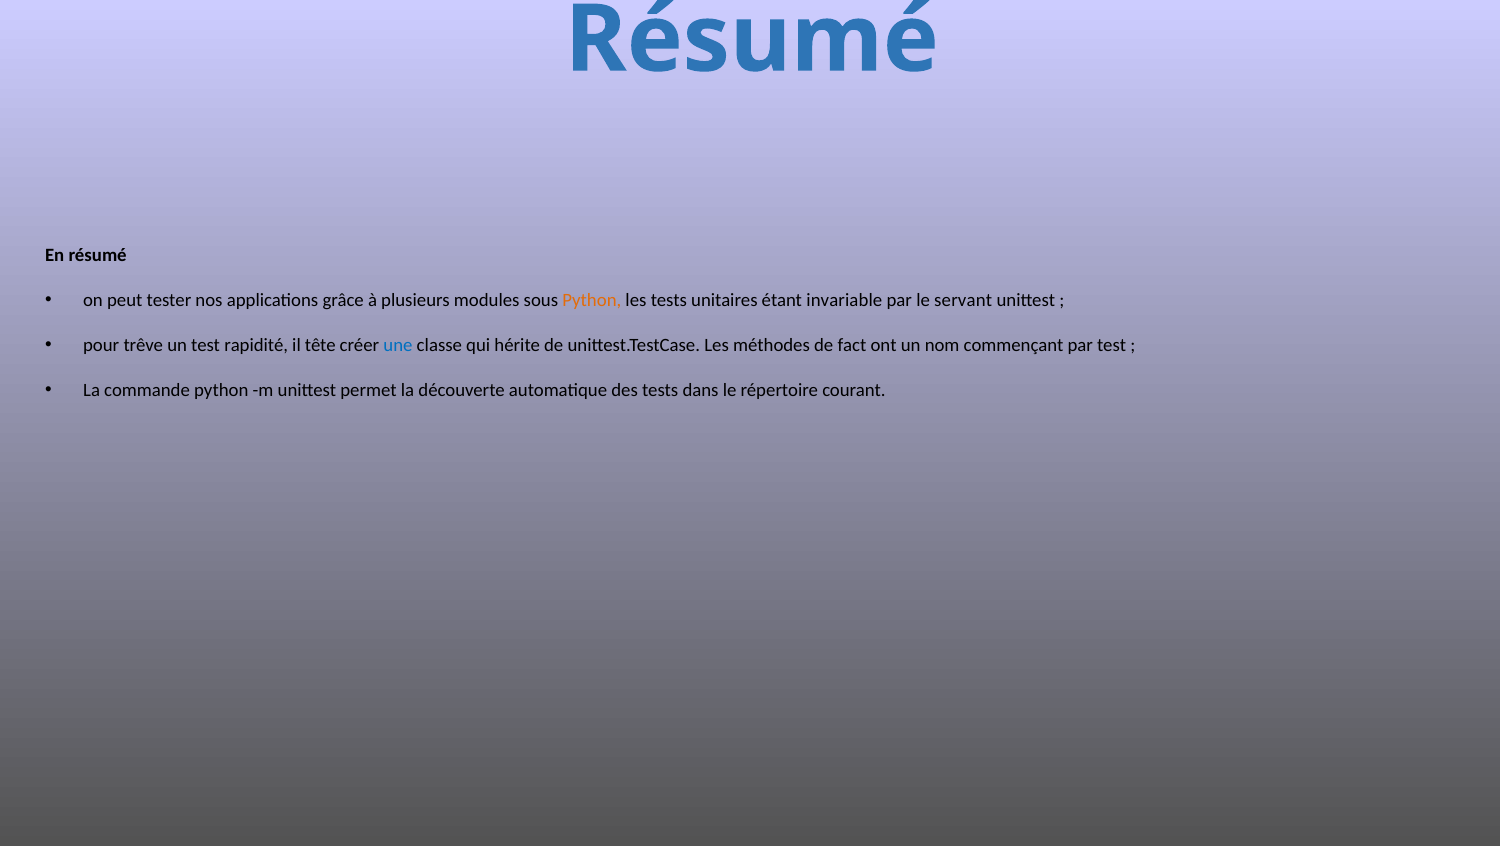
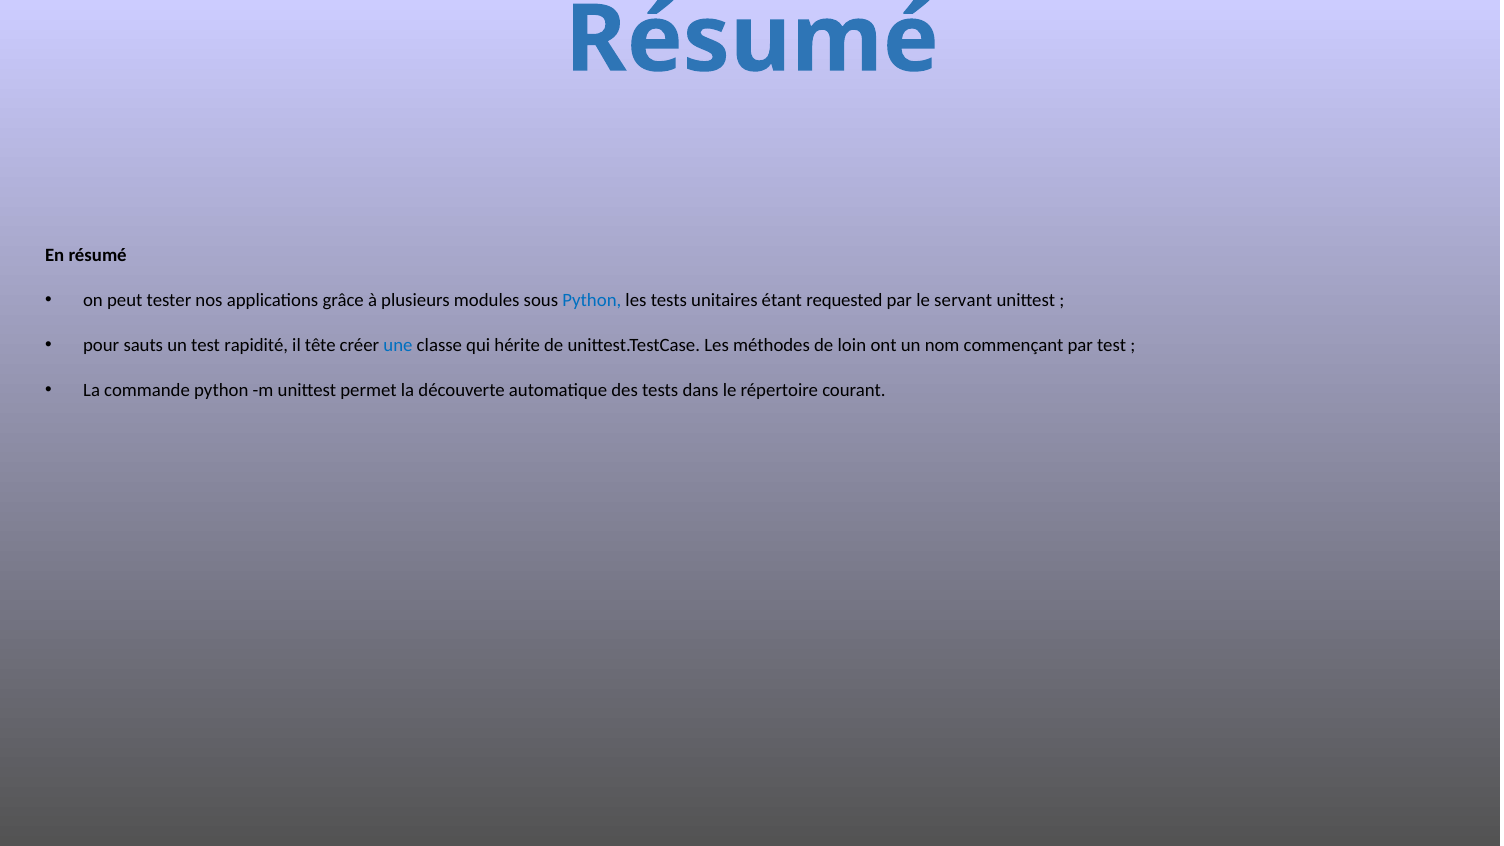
Python colour: orange -> blue (592, 300)
invariable: invariable -> requested (844, 300)
trêve: trêve -> sauts (143, 345)
fact: fact -> loin (852, 345)
